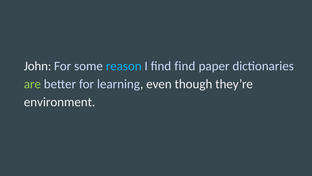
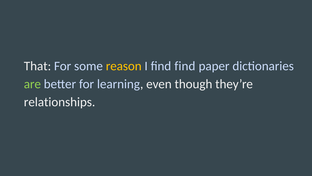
John: John -> That (37, 66)
reason colour: light blue -> yellow (124, 66)
environment: environment -> relationships (60, 102)
